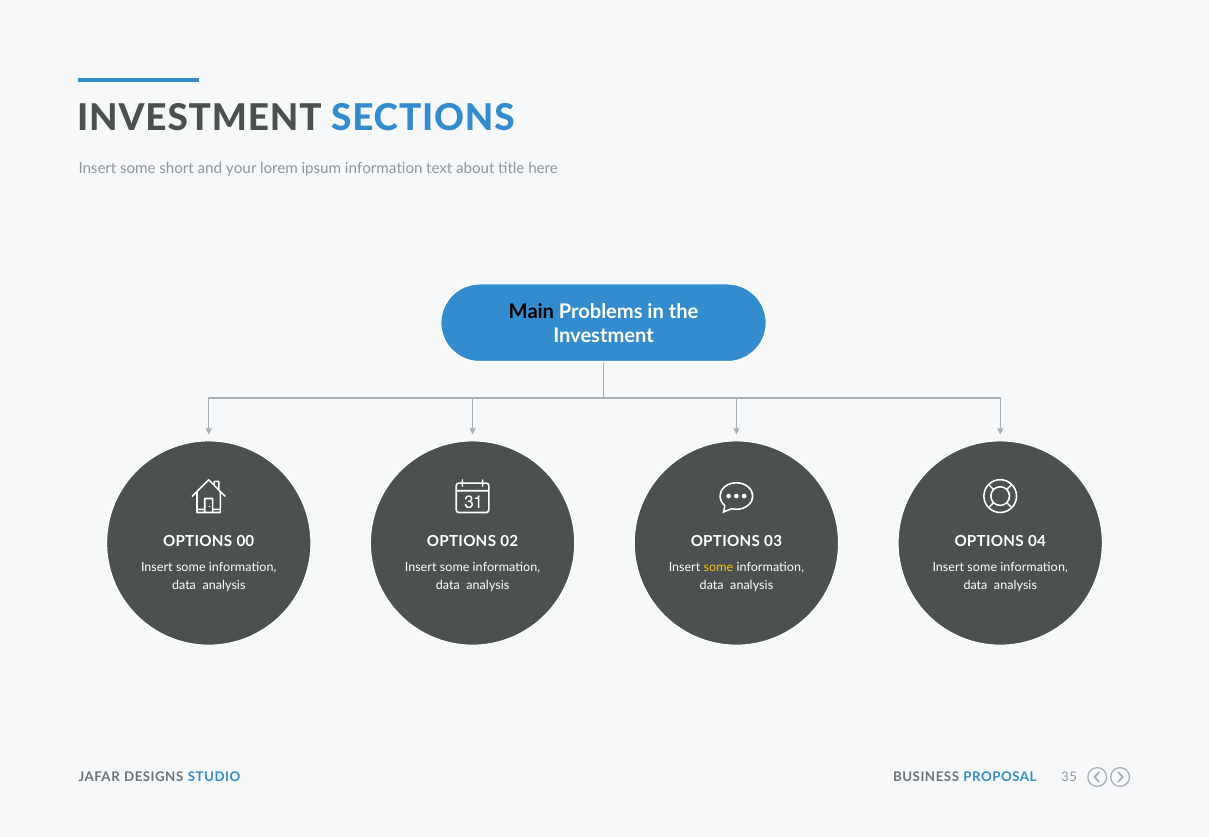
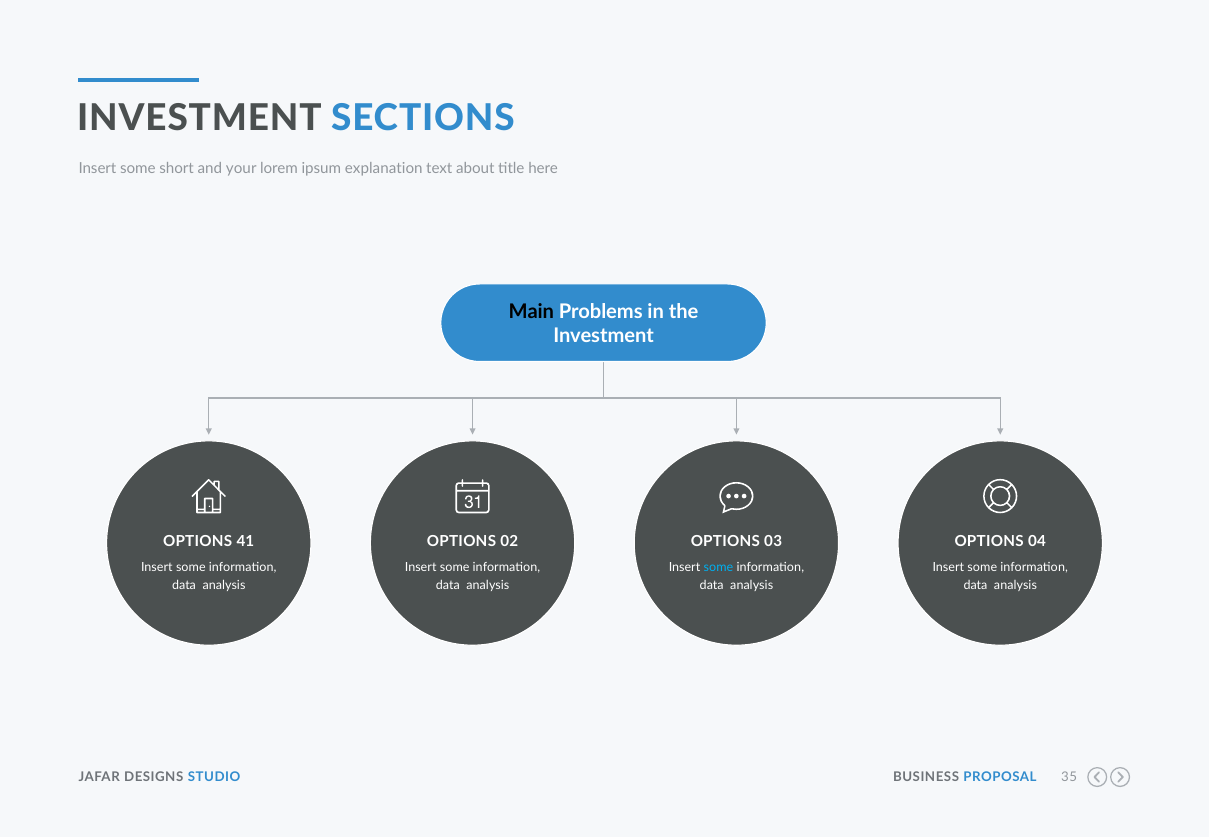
ipsum information: information -> explanation (384, 168)
00: 00 -> 41 (245, 541)
some colour: yellow -> light blue (719, 567)
